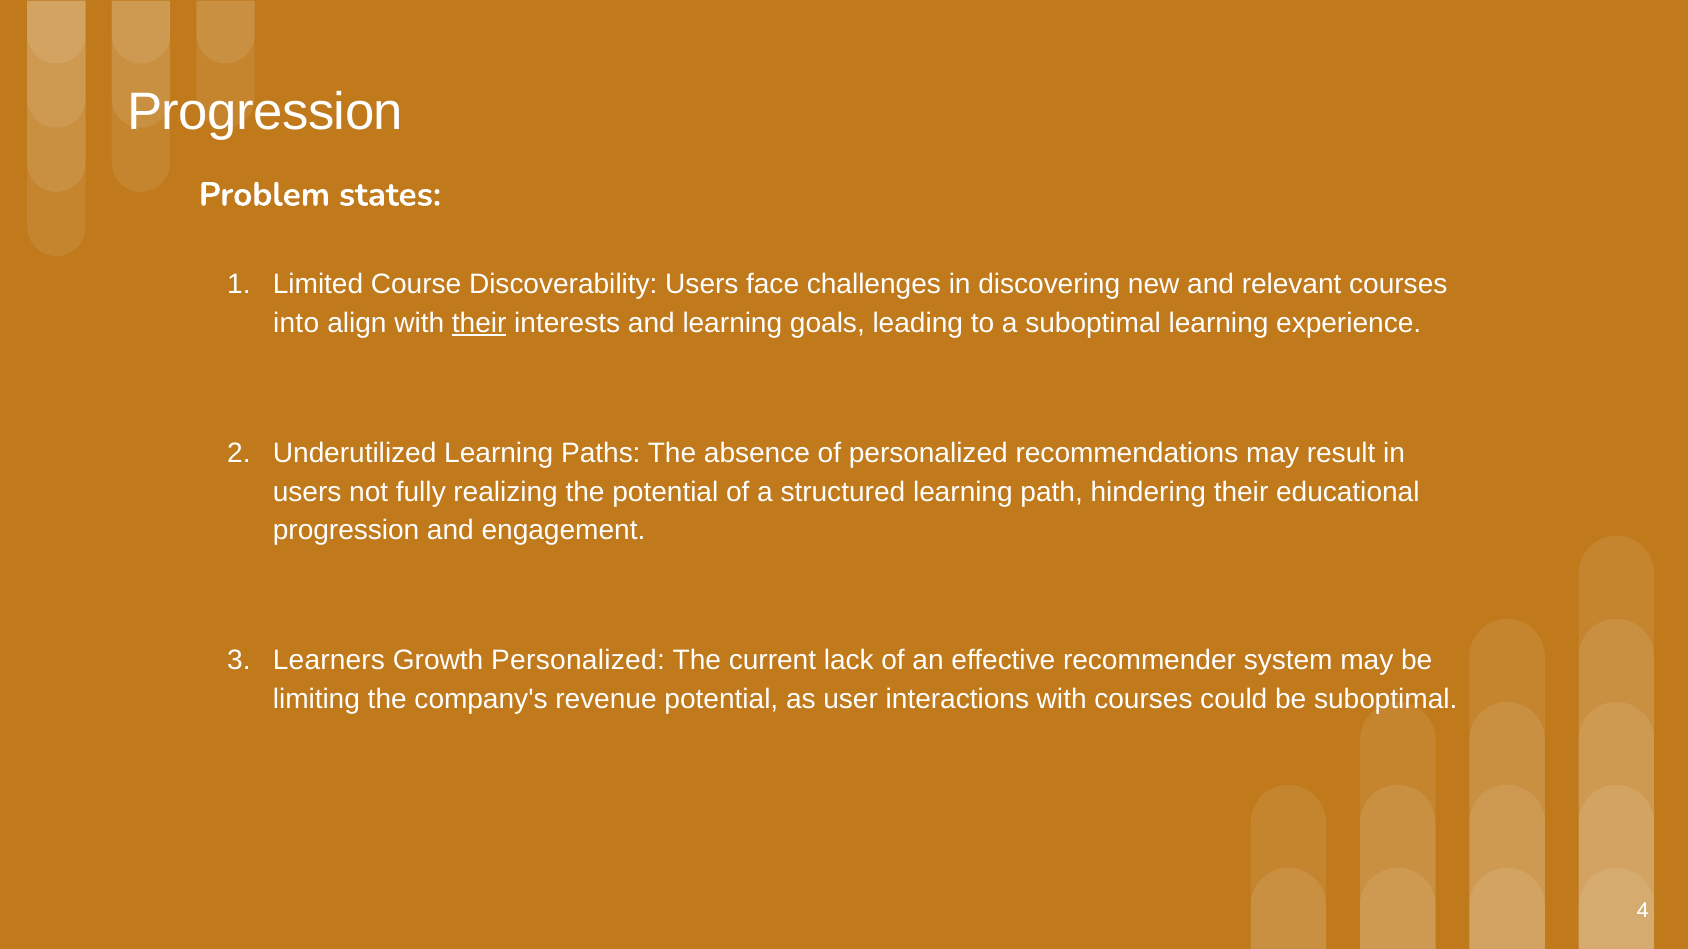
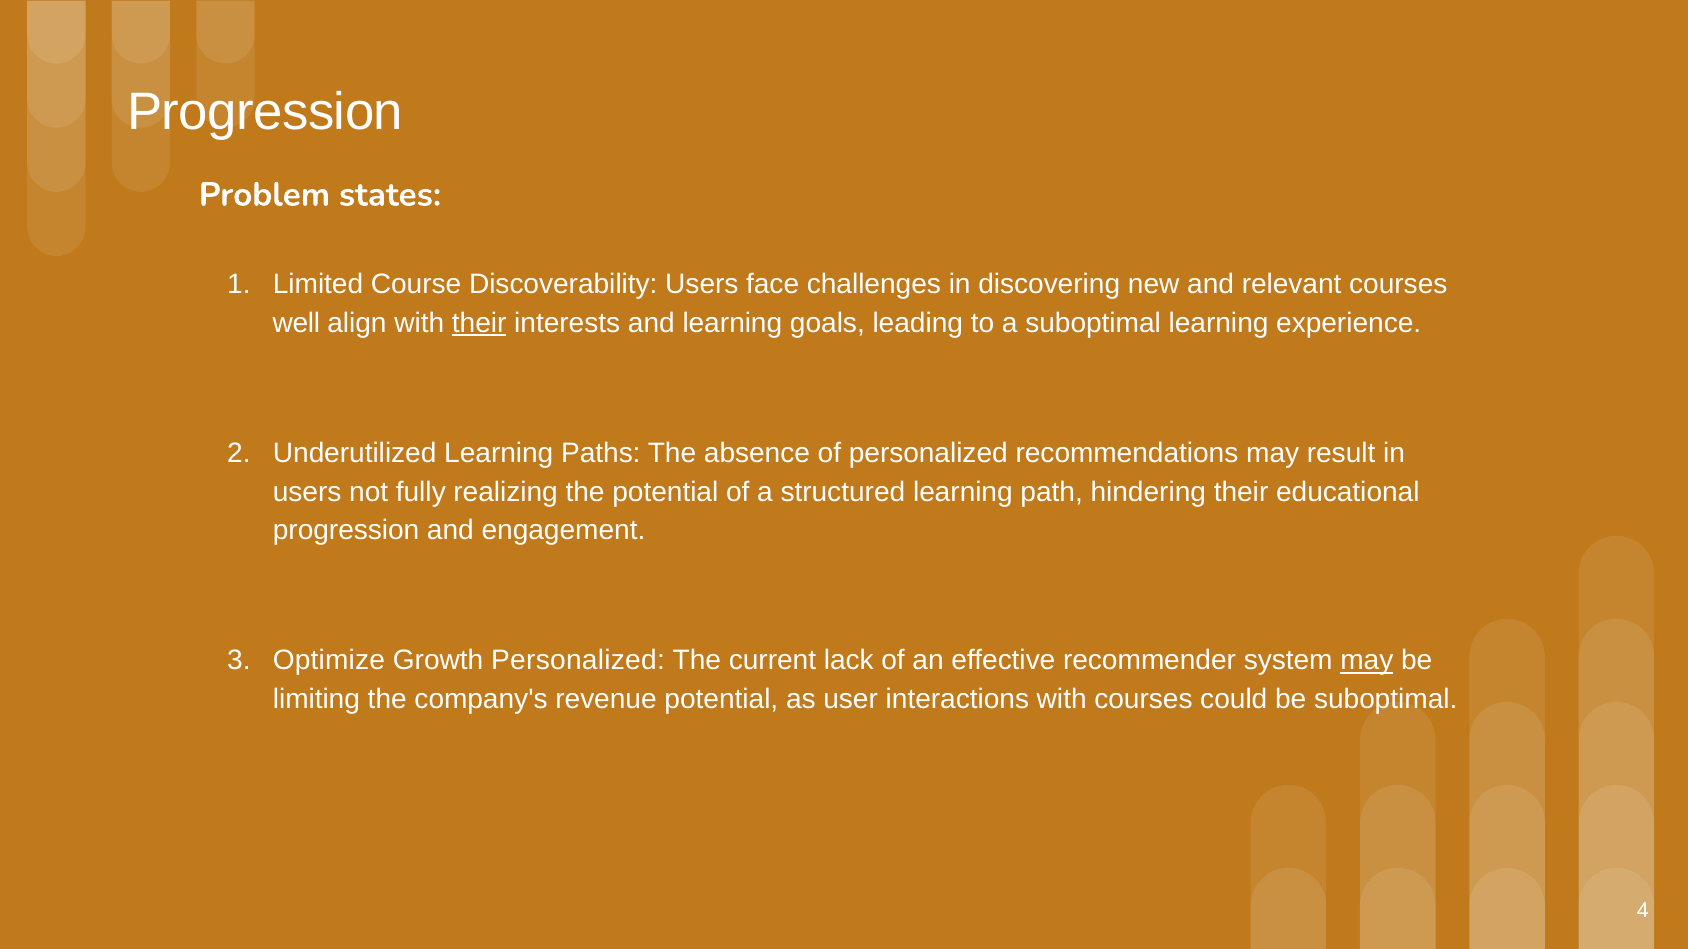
into: into -> well (296, 323)
Learners: Learners -> Optimize (329, 661)
may underline: none -> present (1367, 661)
